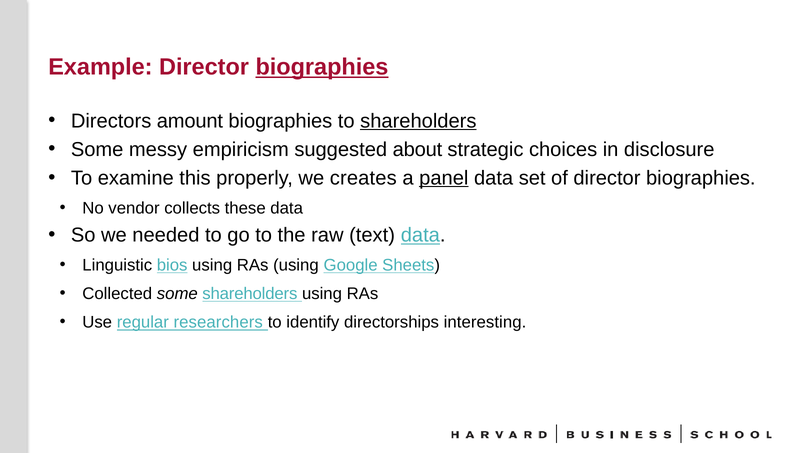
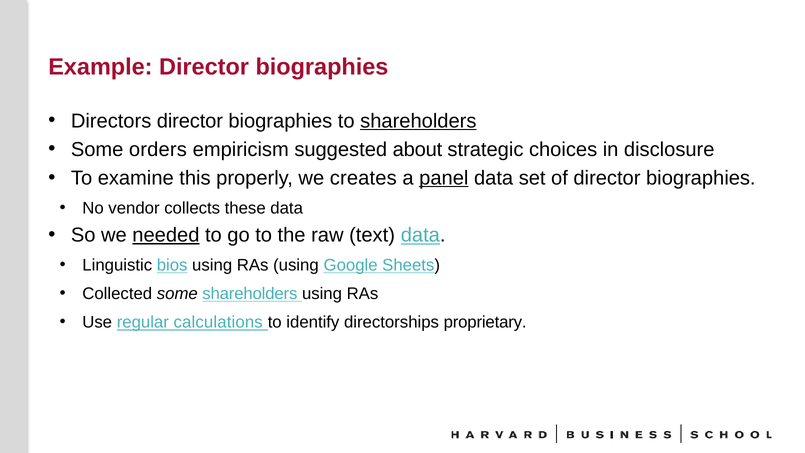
biographies underline: present -> none (322, 67)
Directors amount: amount -> director (190, 121)
messy: messy -> orders (158, 149)
needed underline: none -> present (166, 235)
researchers: researchers -> calculations (218, 322)
interesting: interesting -> proprietary (485, 322)
